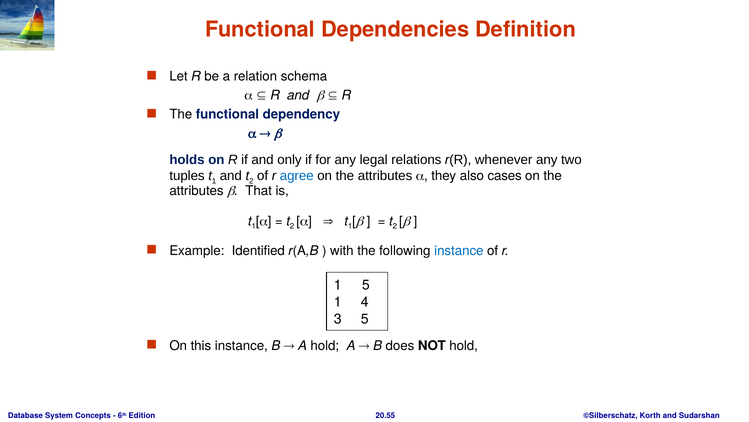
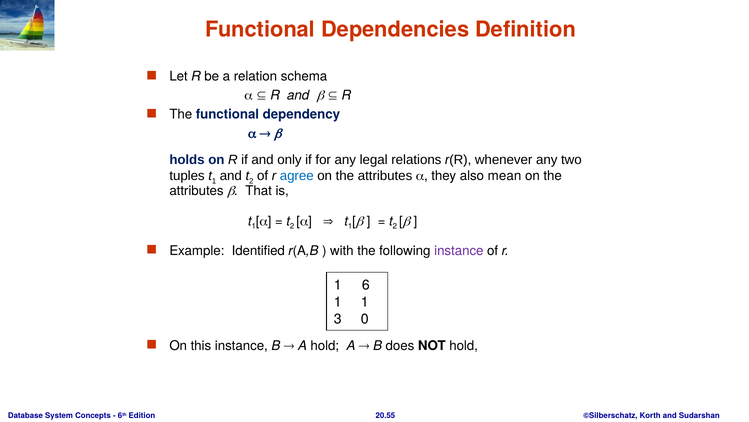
cases: cases -> mean (505, 176)
instance colour: blue -> purple (459, 250)
1 5: 5 -> 6 (366, 285)
1 4: 4 -> 1 (365, 302)
3 5: 5 -> 0 (365, 319)
